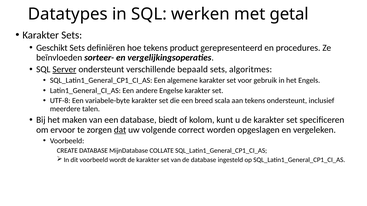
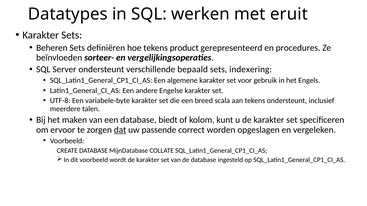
getal: getal -> eruit (289, 14)
Geschikt: Geschikt -> Beheren (52, 48)
Server underline: present -> none (64, 70)
algoritmes: algoritmes -> indexering (251, 70)
volgende: volgende -> passende (159, 130)
